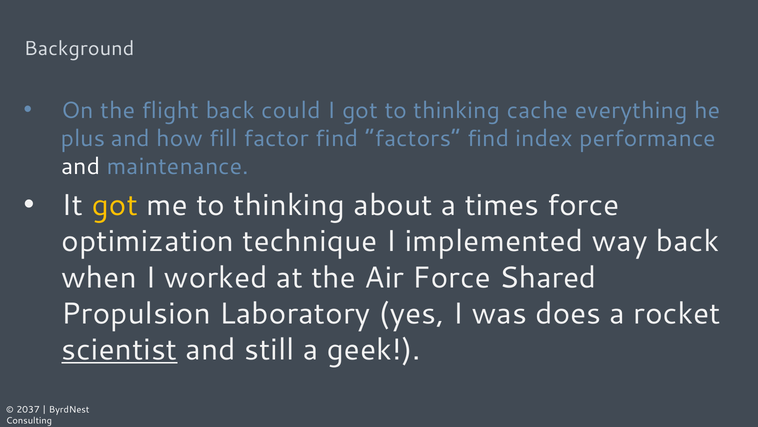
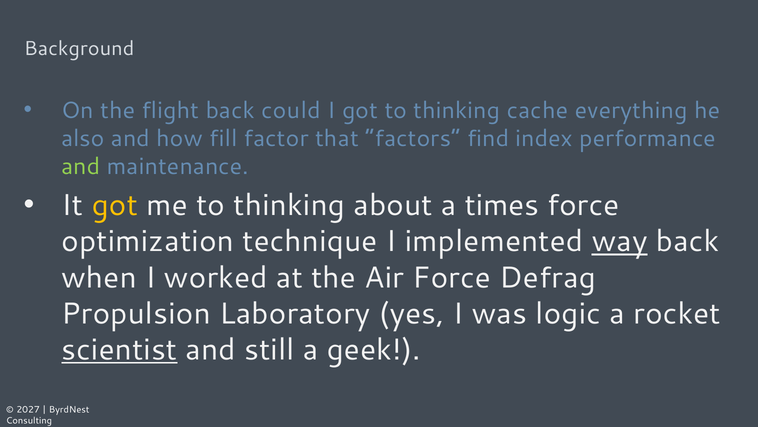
plus: plus -> also (83, 138)
factor find: find -> that (337, 138)
and colour: white -> light green (81, 166)
way underline: none -> present (620, 241)
Shared: Shared -> Defrag (548, 277)
does: does -> logic (568, 313)
2037: 2037 -> 2027 (28, 409)
